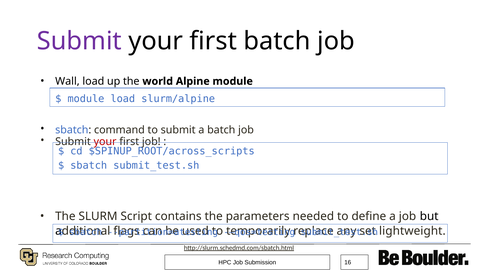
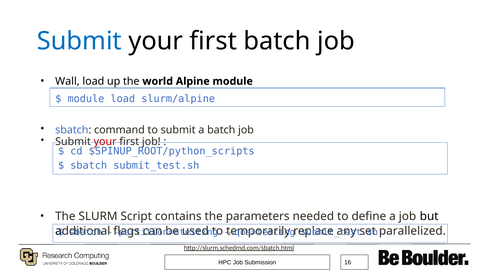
Submit colour: purple -> blue (79, 41)
$SPINUP_ROOT/across_scripts: $SPINUP_ROOT/across_scripts -> $SPINUP_ROOT/python_scripts (172, 151)
lightweight: lightweight -> parallelized (412, 231)
